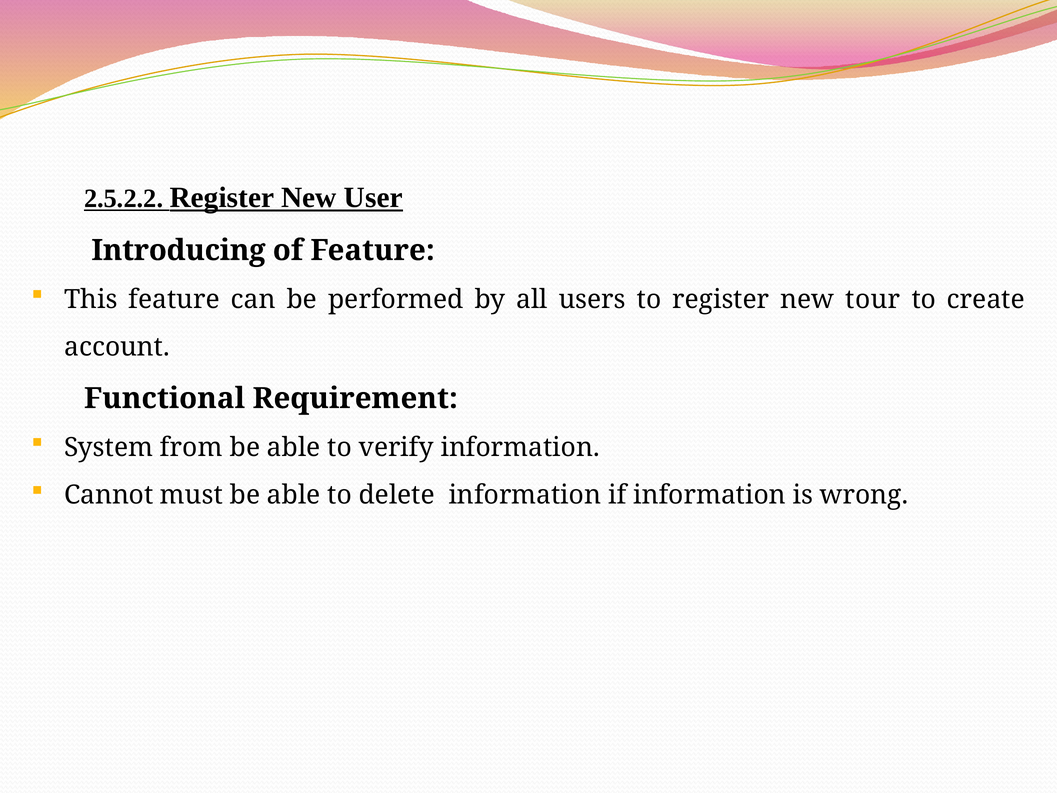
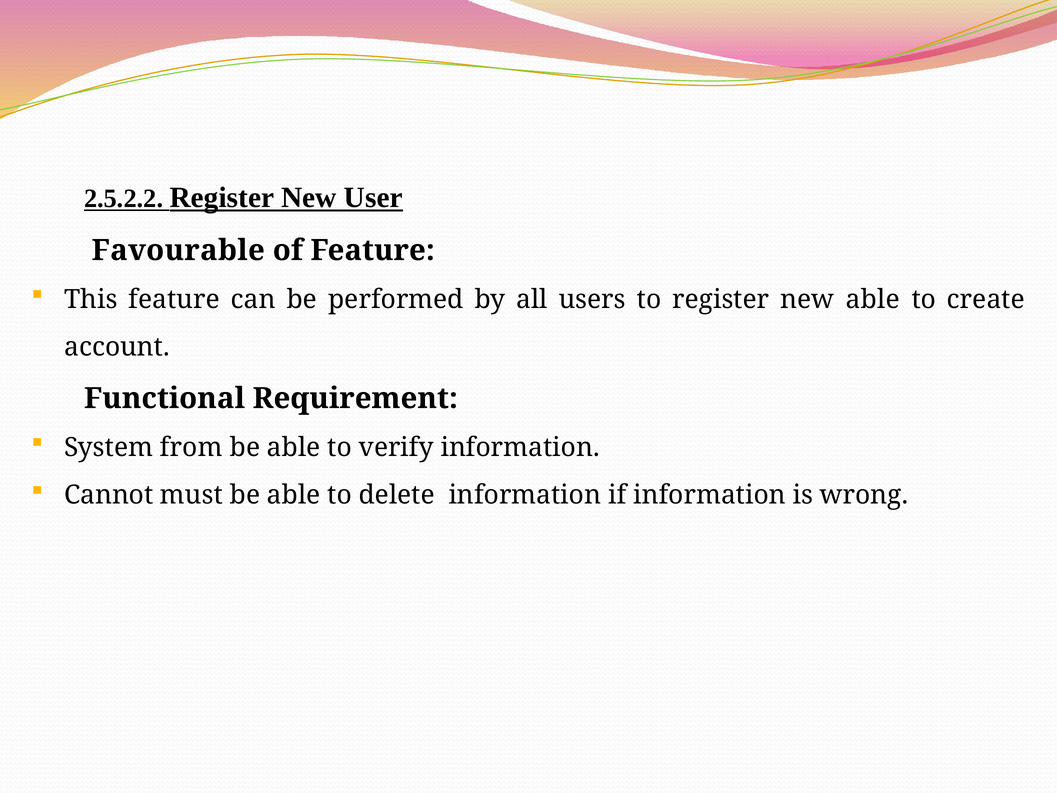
Introducing: Introducing -> Favourable (178, 250)
new tour: tour -> able (873, 299)
